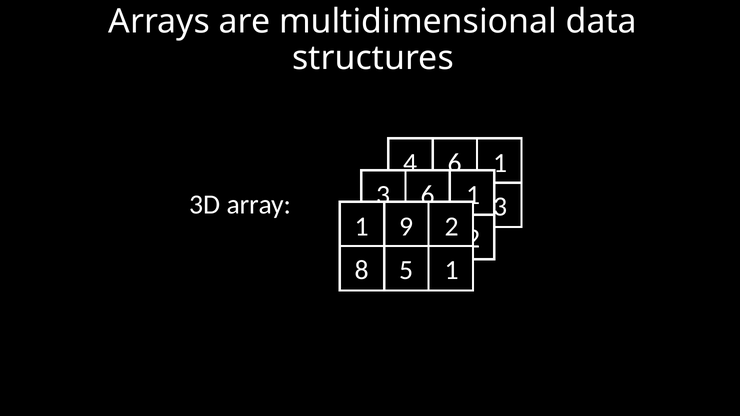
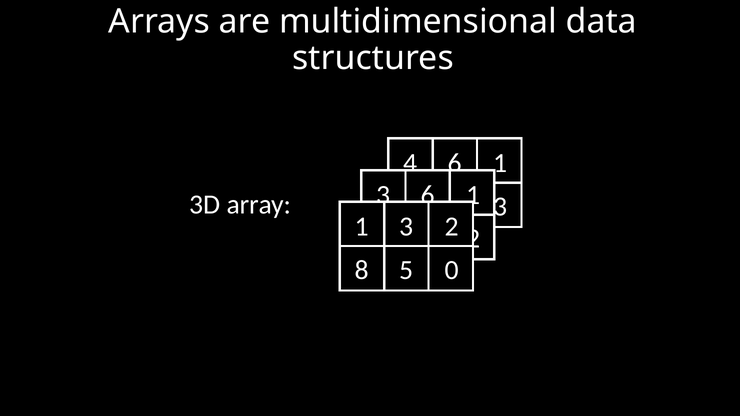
1 9: 9 -> 3 (406, 227)
5 1: 1 -> 0 (452, 270)
